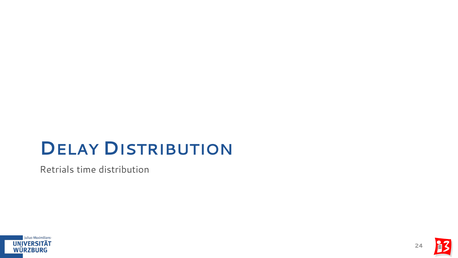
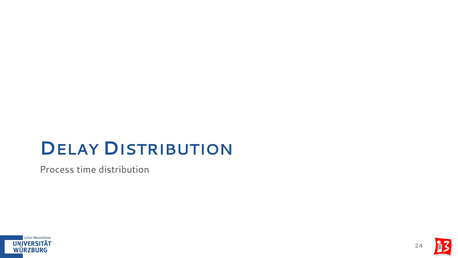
Retrials: Retrials -> Process (57, 169)
